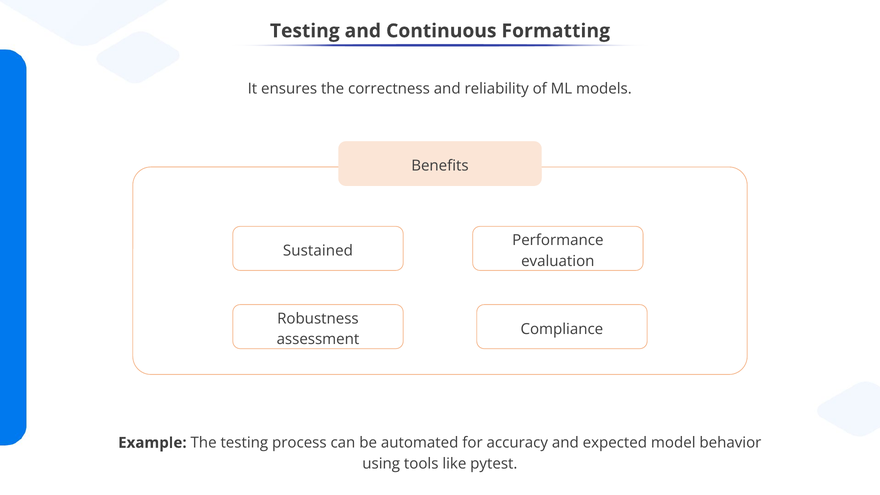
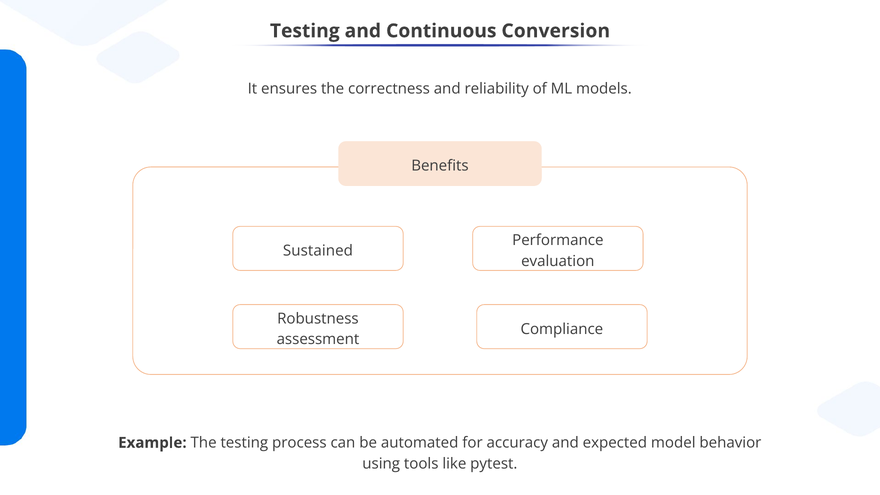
Formatting: Formatting -> Conversion (556, 31)
